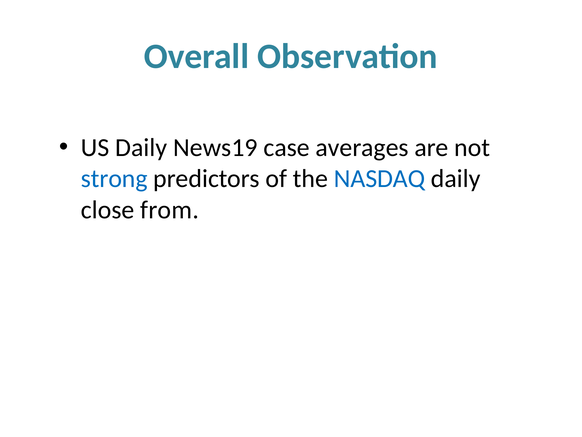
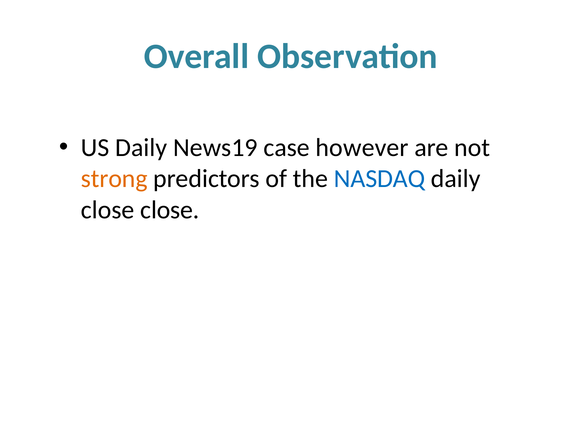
averages: averages -> however (362, 148)
strong colour: blue -> orange (114, 179)
close from: from -> close (170, 210)
